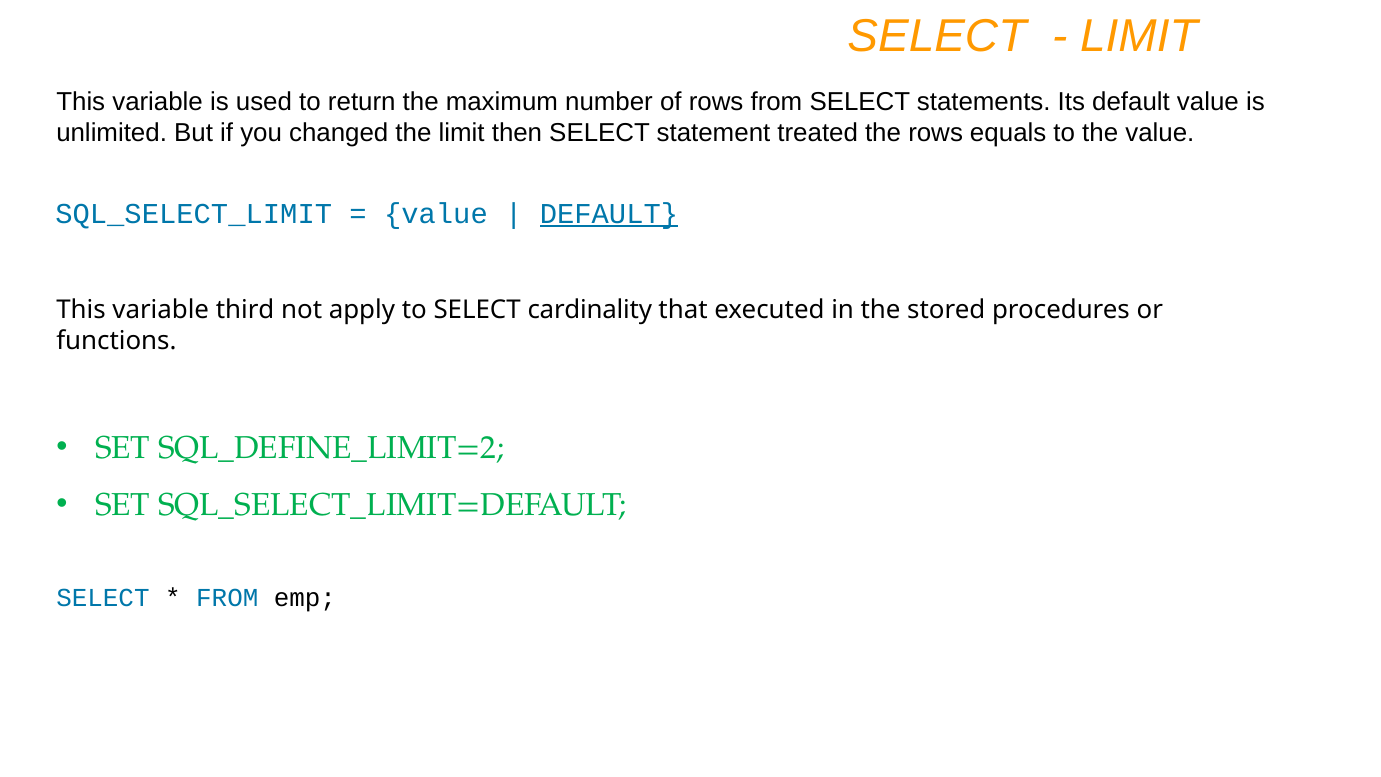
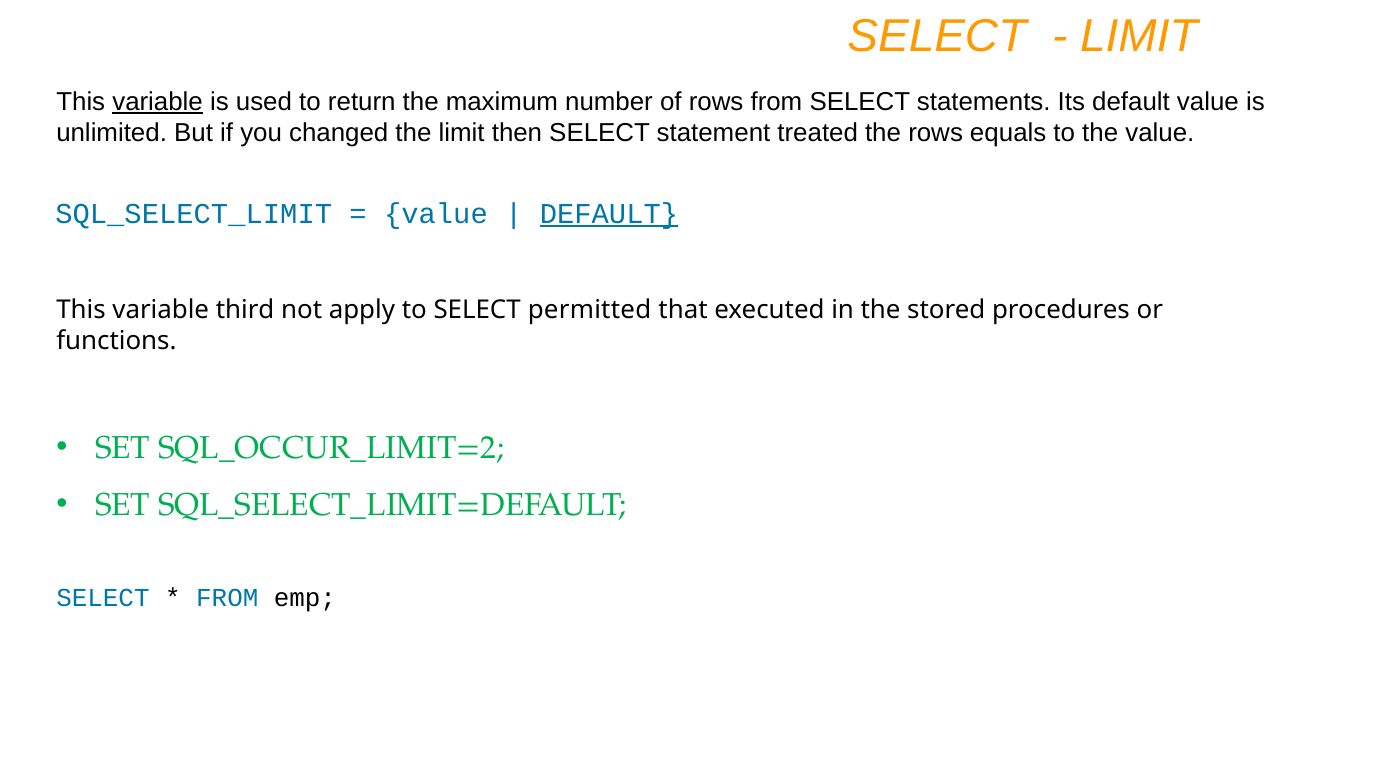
variable underline: none -> present (158, 102)
cardinality: cardinality -> permitted (590, 310)
SQL_DEFINE_LIMIT=2: SQL_DEFINE_LIMIT=2 -> SQL_OCCUR_LIMIT=2 (331, 448)
